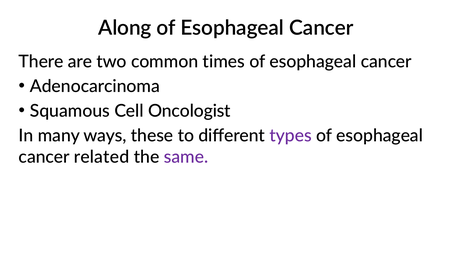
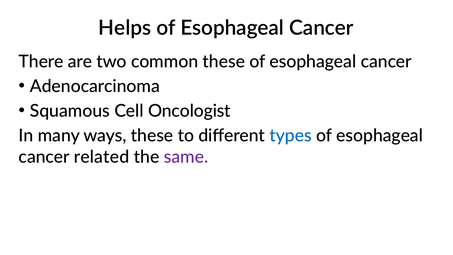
Along: Along -> Helps (125, 28)
common times: times -> these (224, 62)
types colour: purple -> blue (291, 136)
